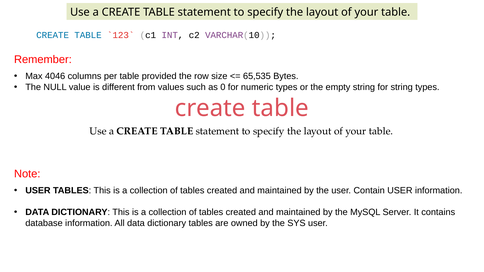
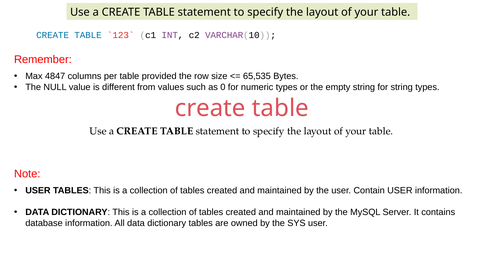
4046: 4046 -> 4847 (55, 76)
